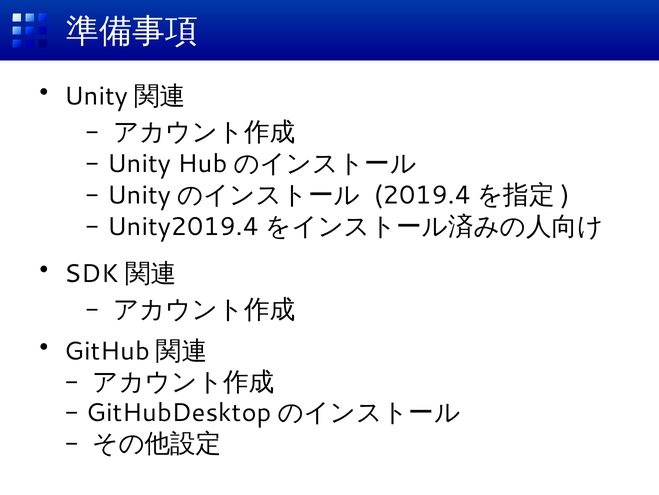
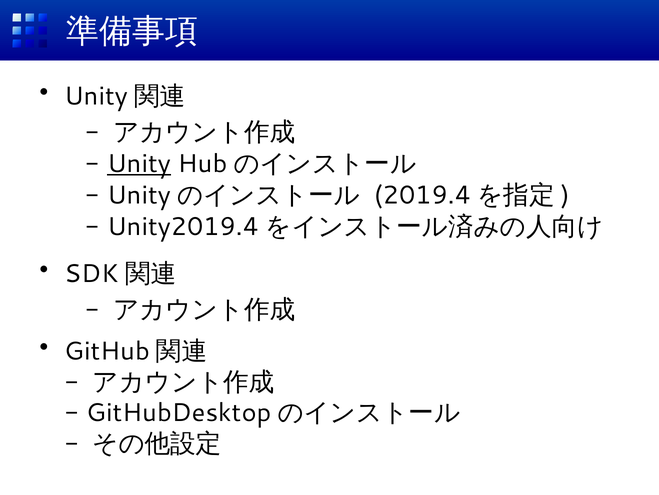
Unity underline: none -> present (139, 164)
